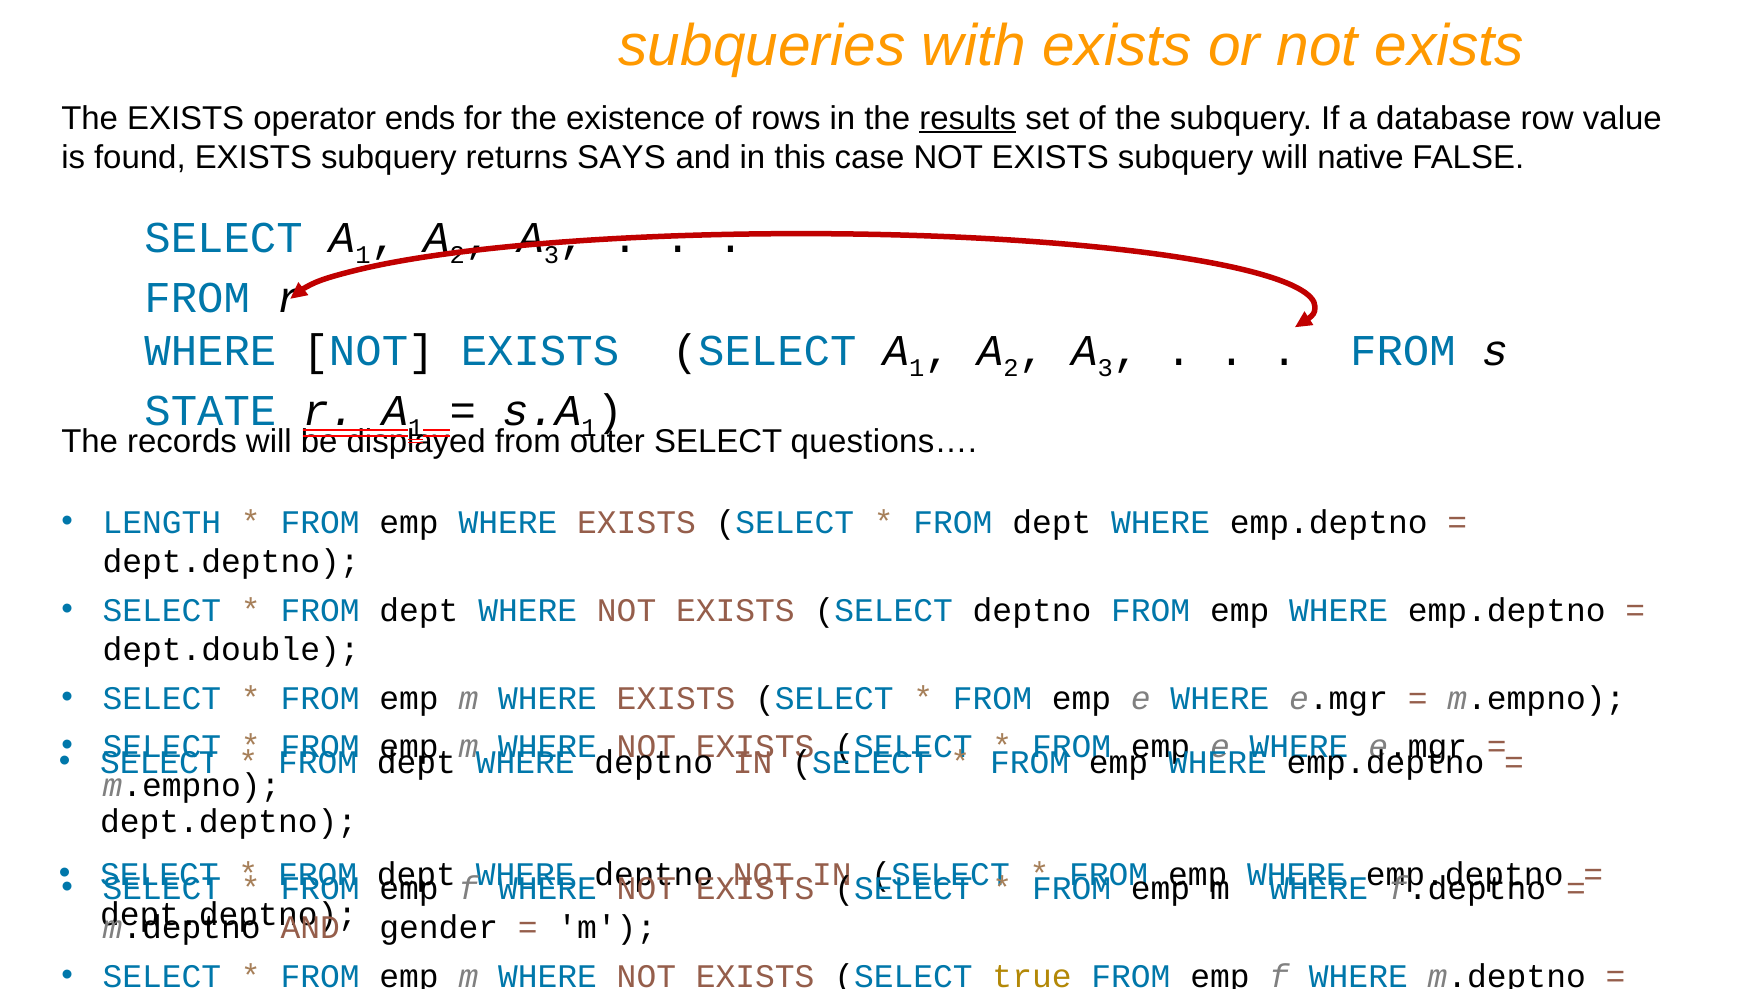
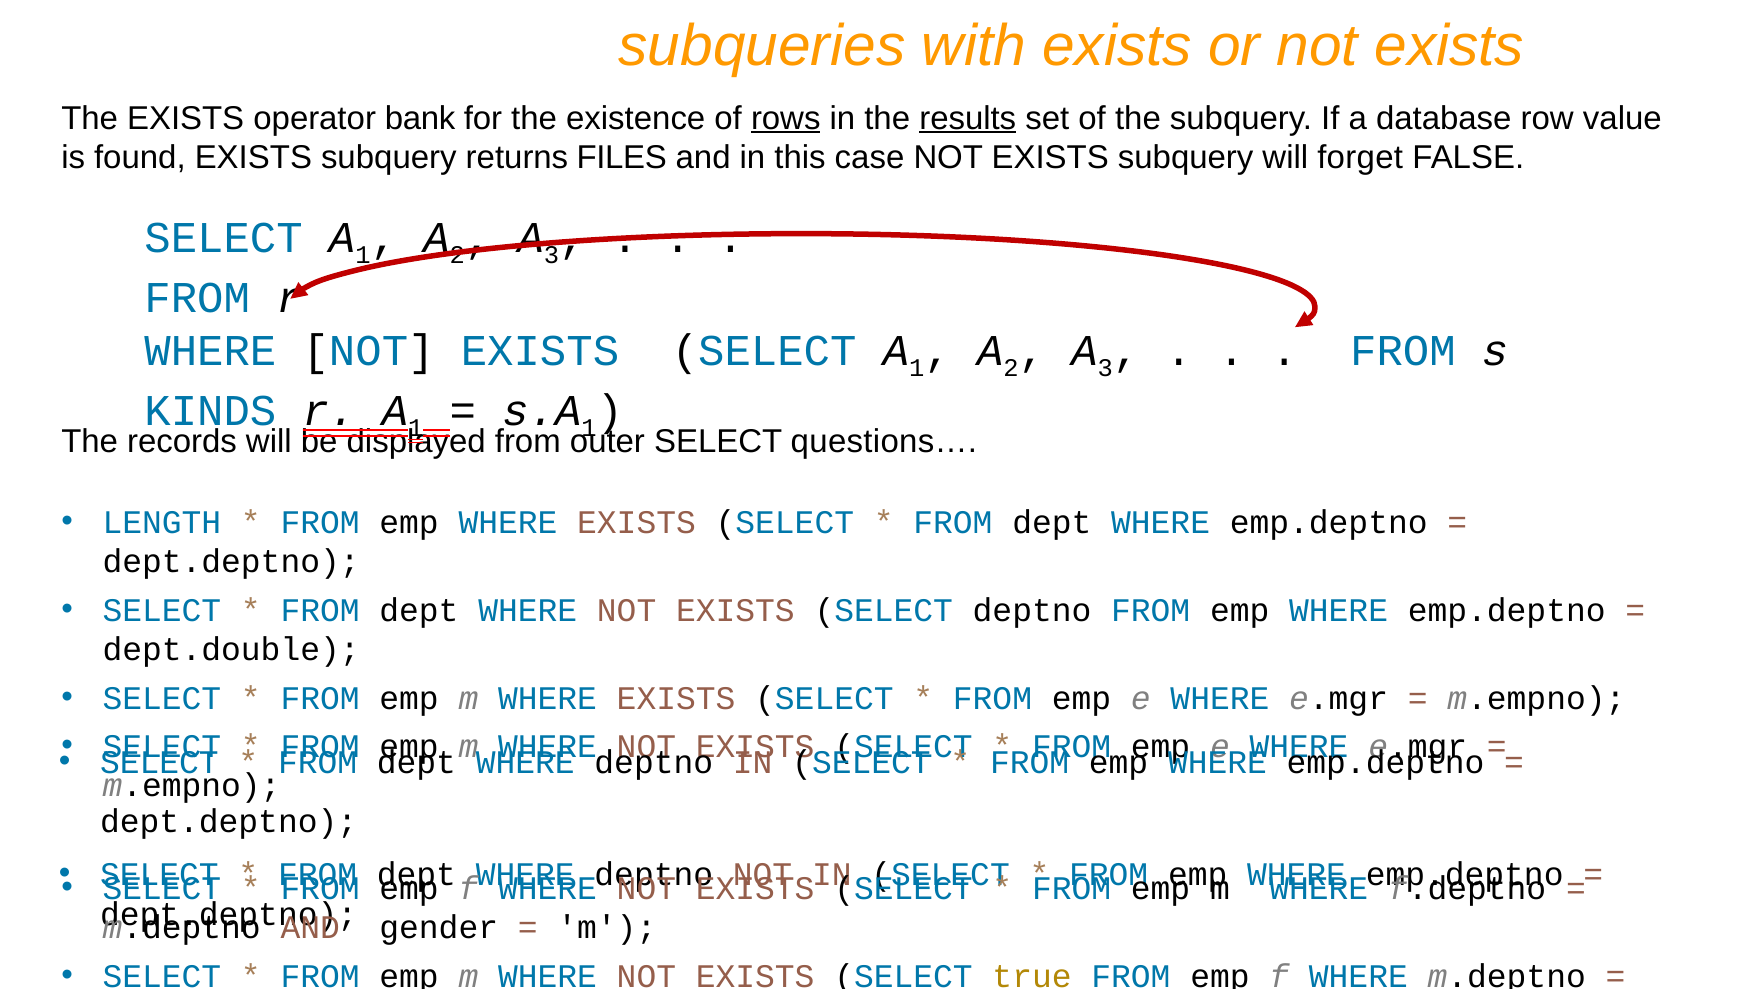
ends: ends -> bank (420, 118)
rows underline: none -> present (786, 118)
SAYS: SAYS -> FILES (622, 158)
native: native -> forget (1360, 158)
STATE: STATE -> KINDS (210, 411)
